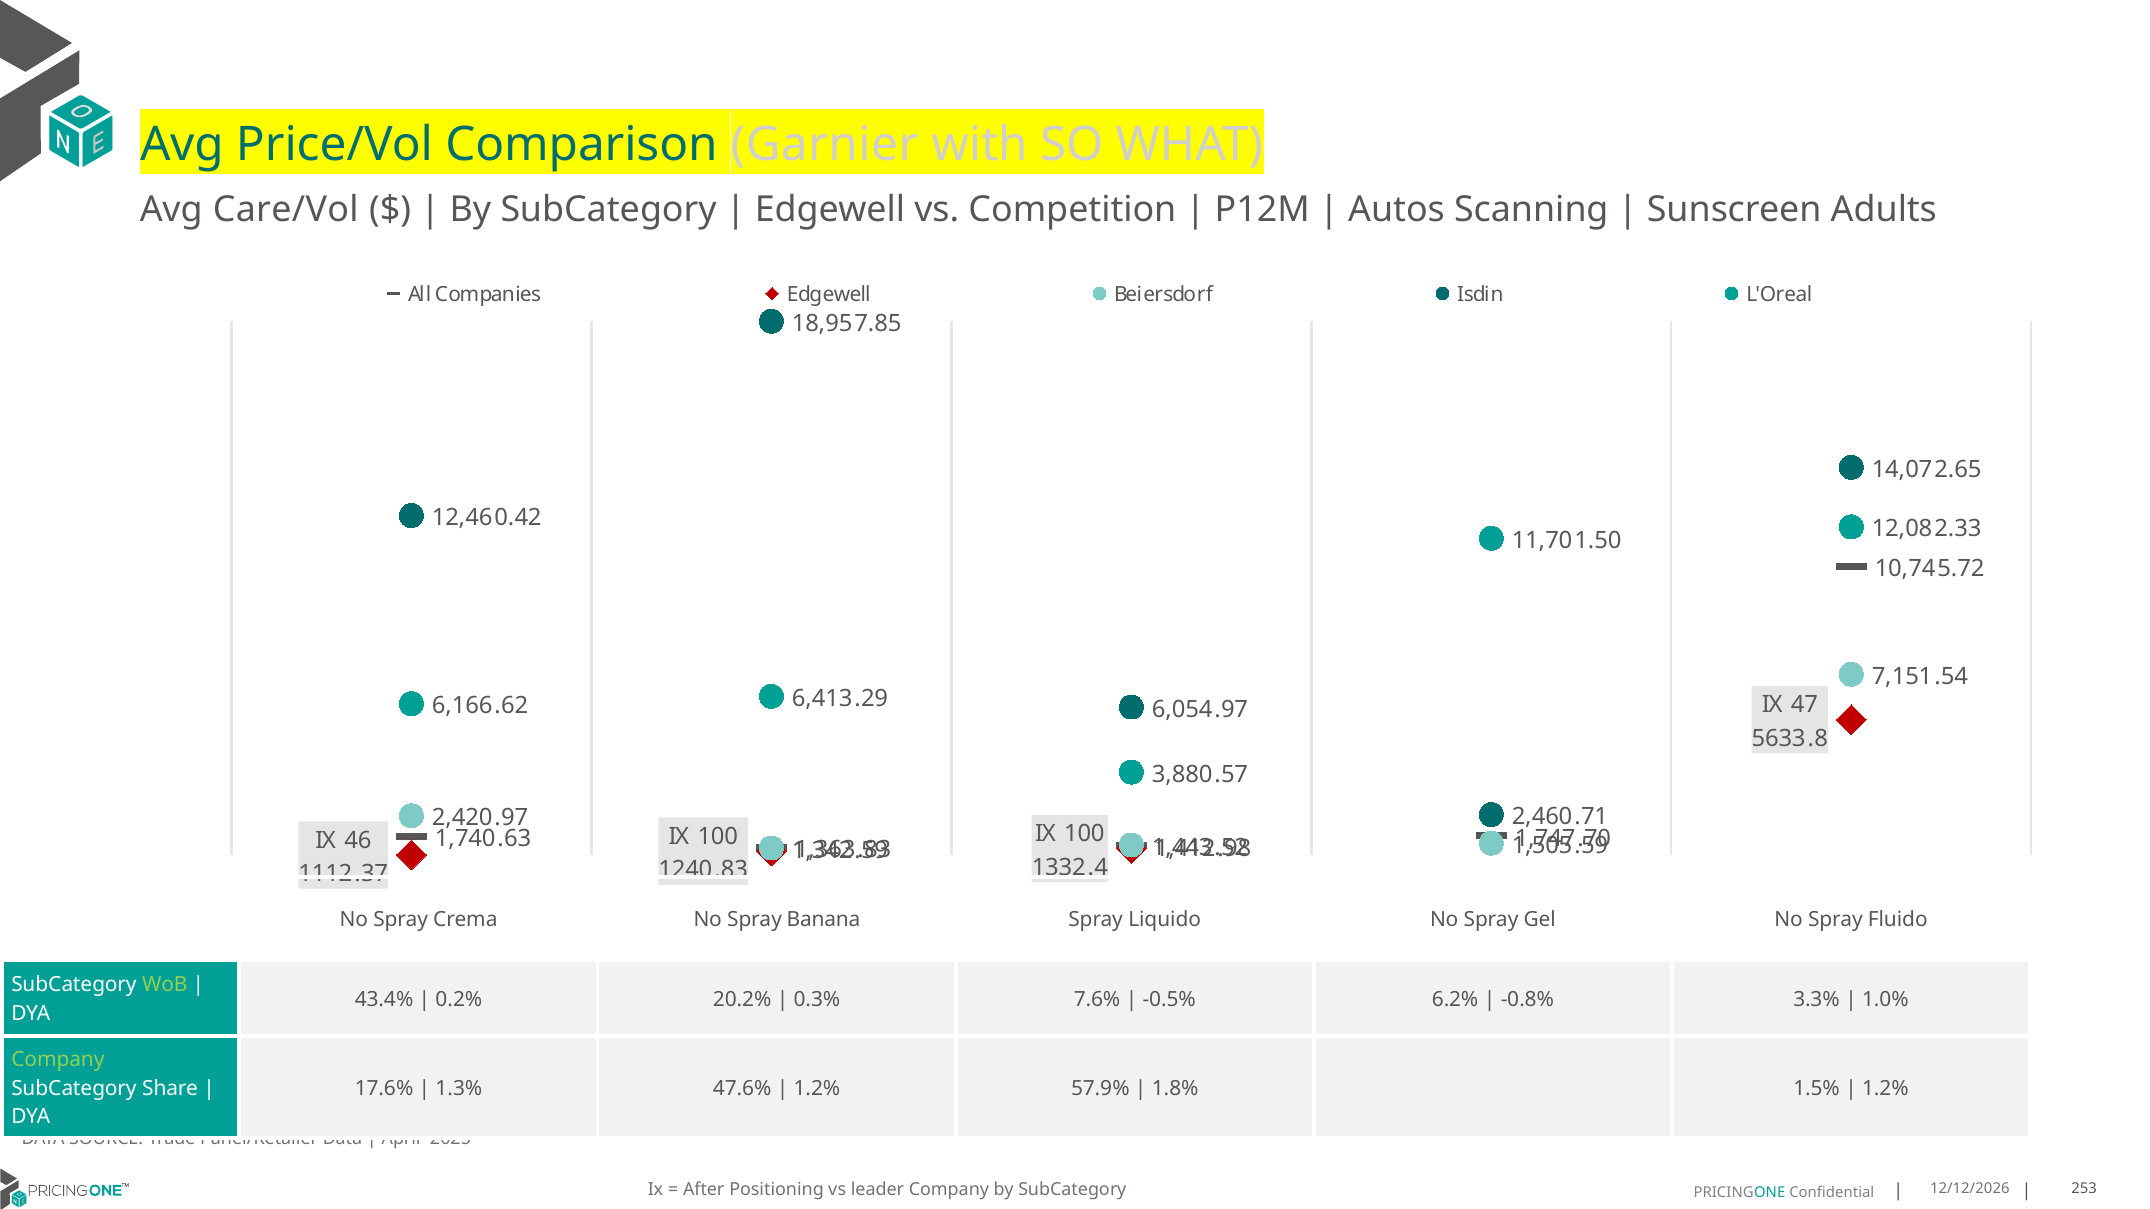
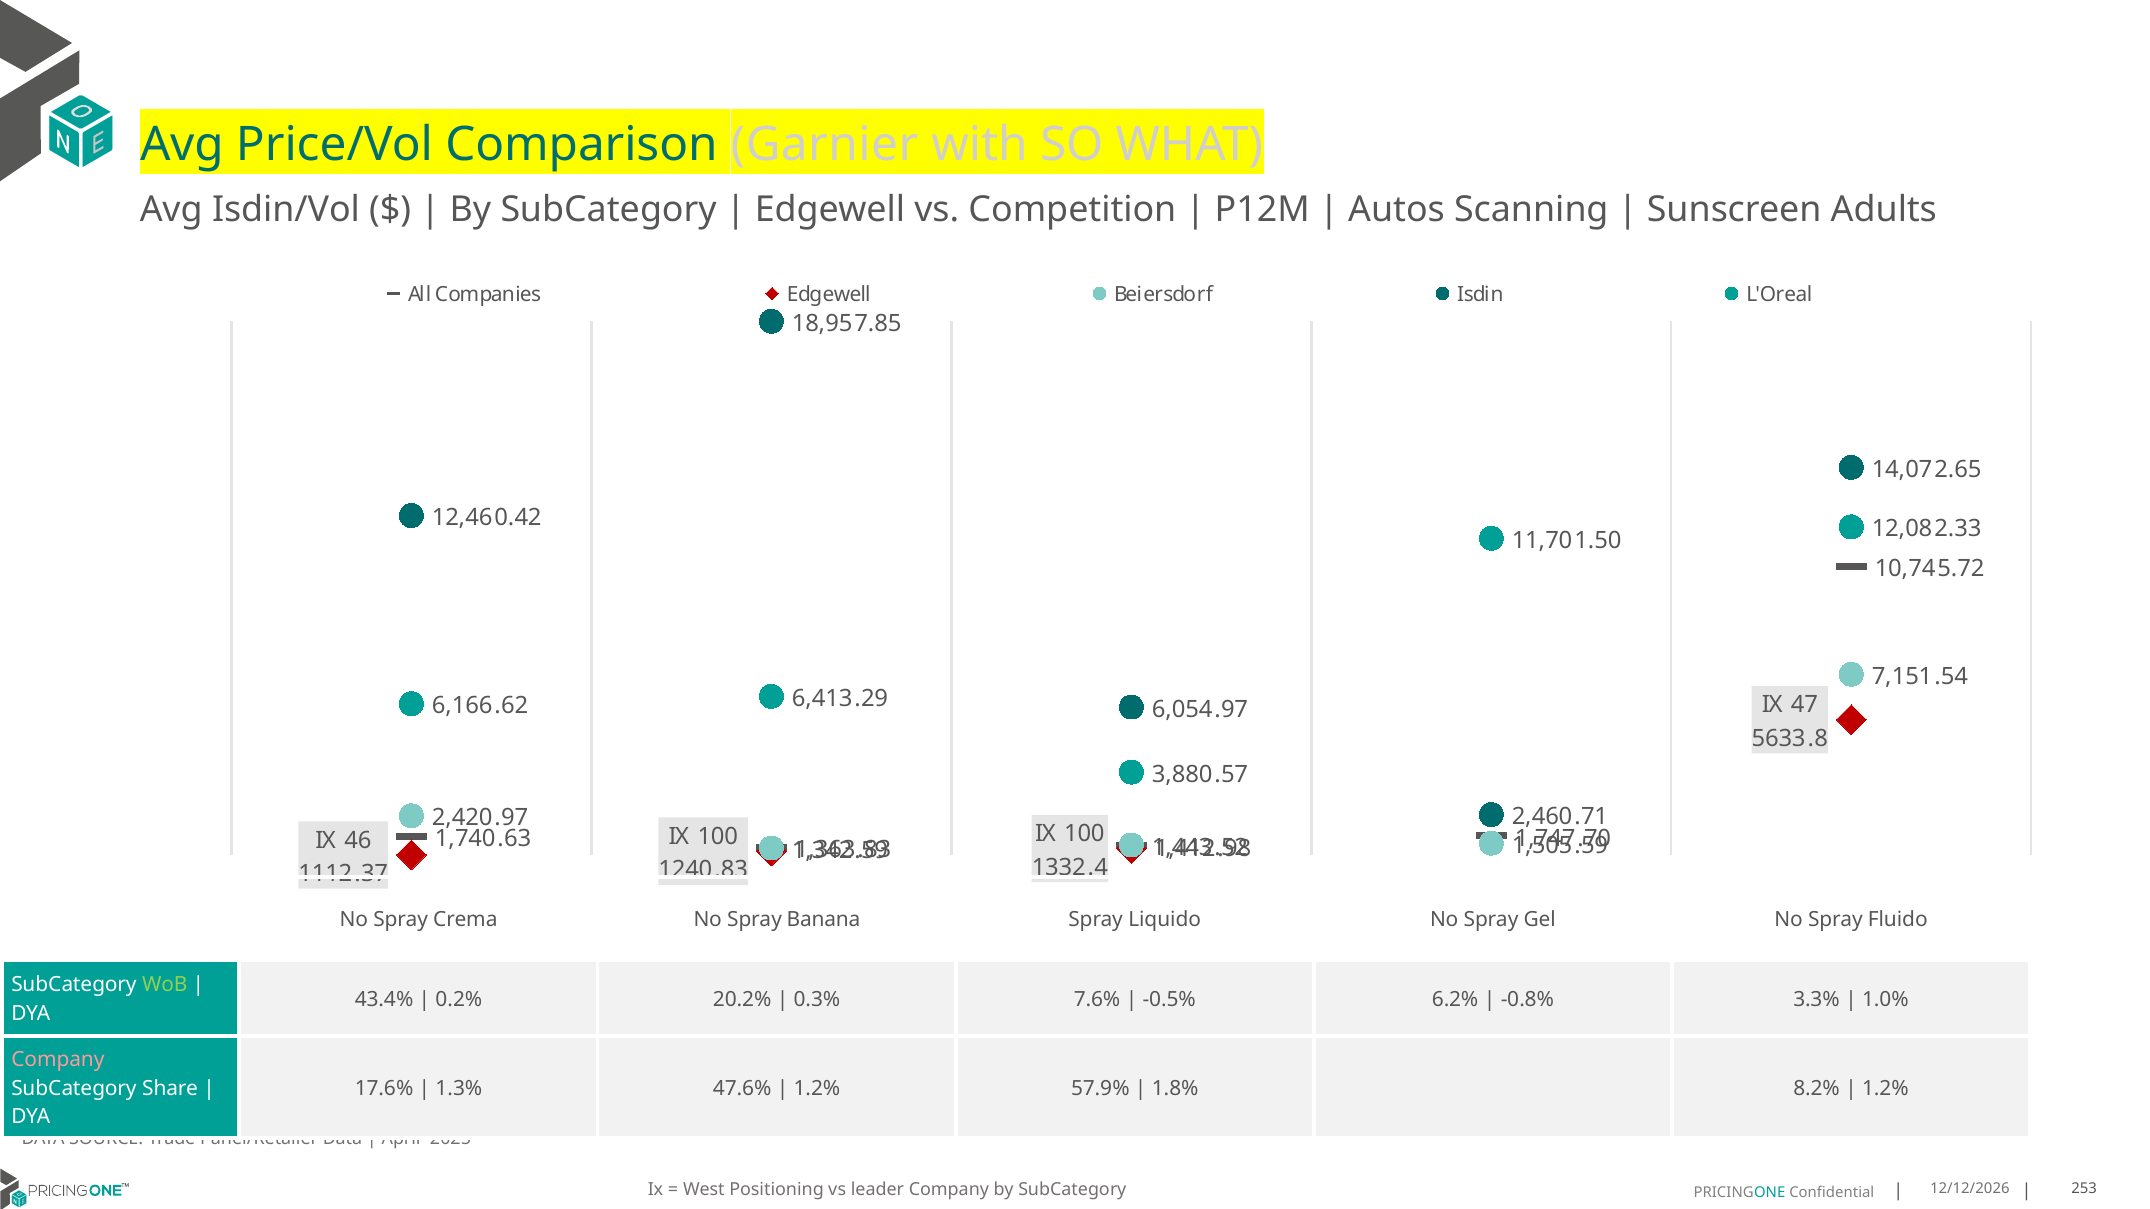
Care/Vol: Care/Vol -> Isdin/Vol (286, 210)
Company colour: light green -> pink (58, 1060)
1.5%: 1.5% -> 8.2% (1817, 1088)
After: After -> West (704, 1190)
